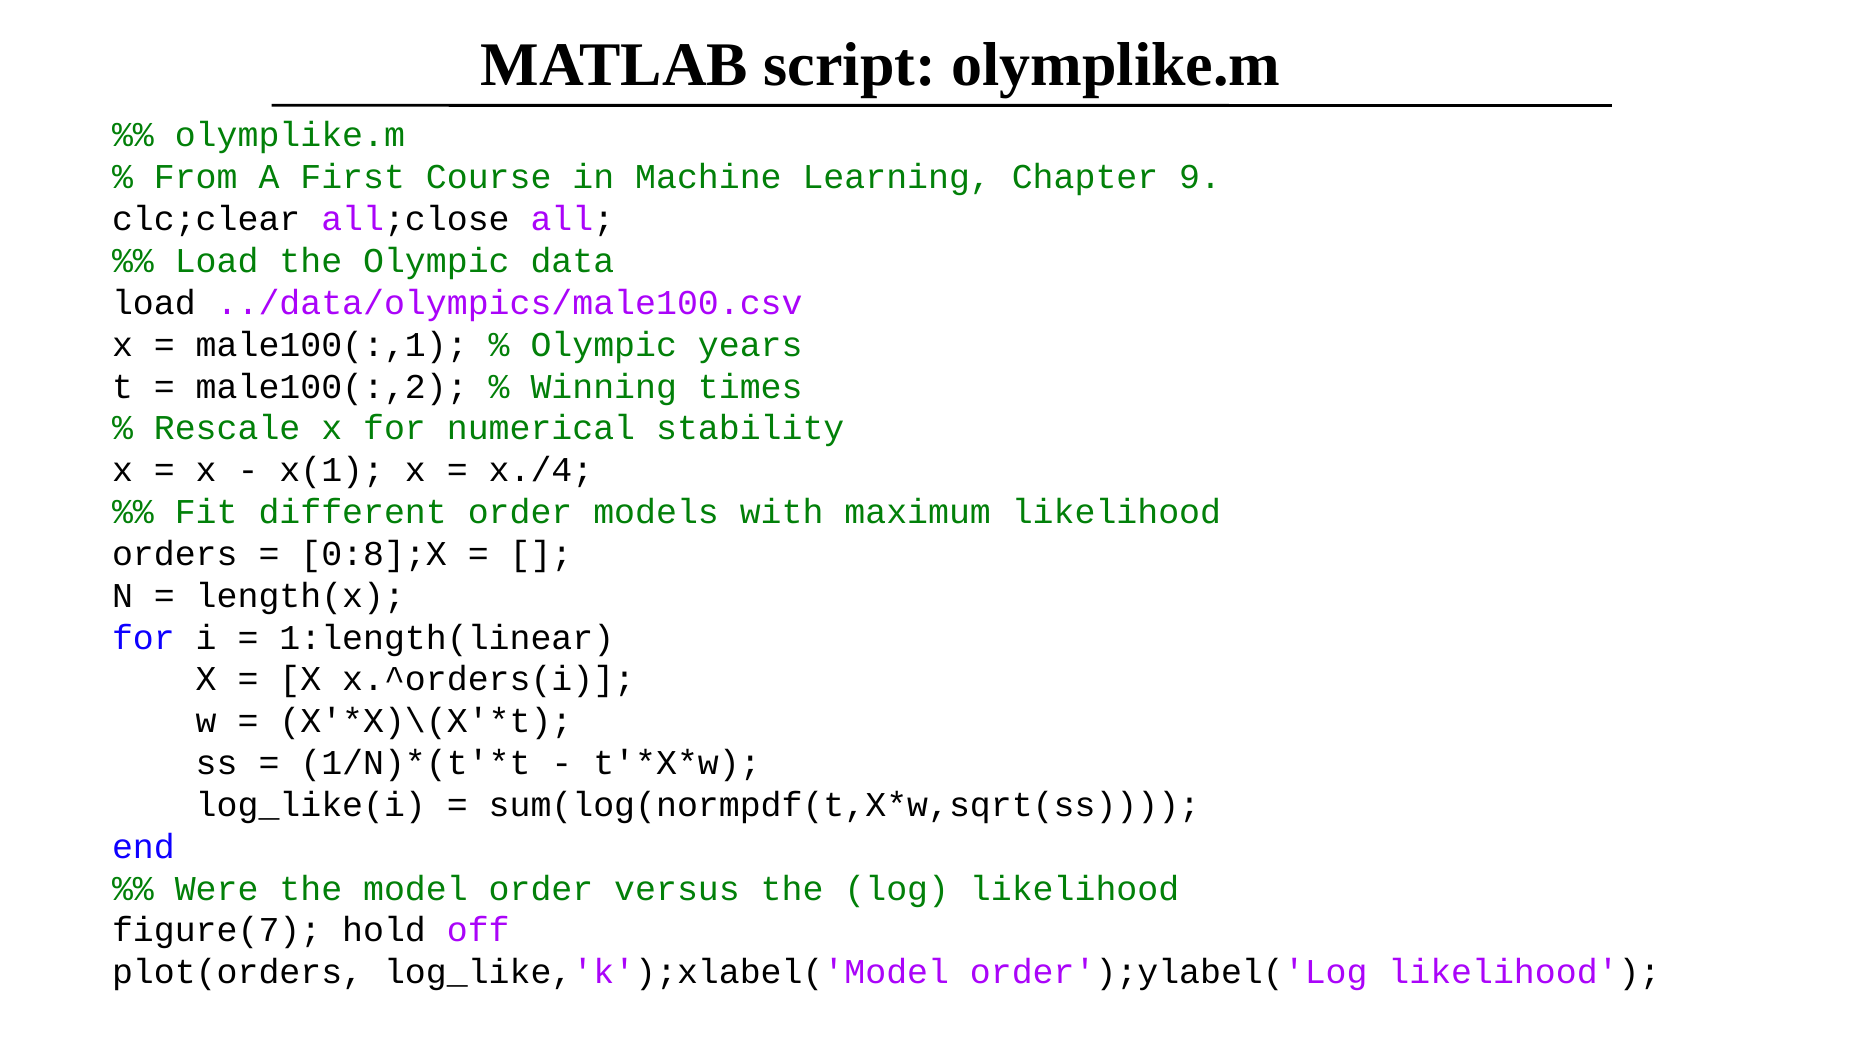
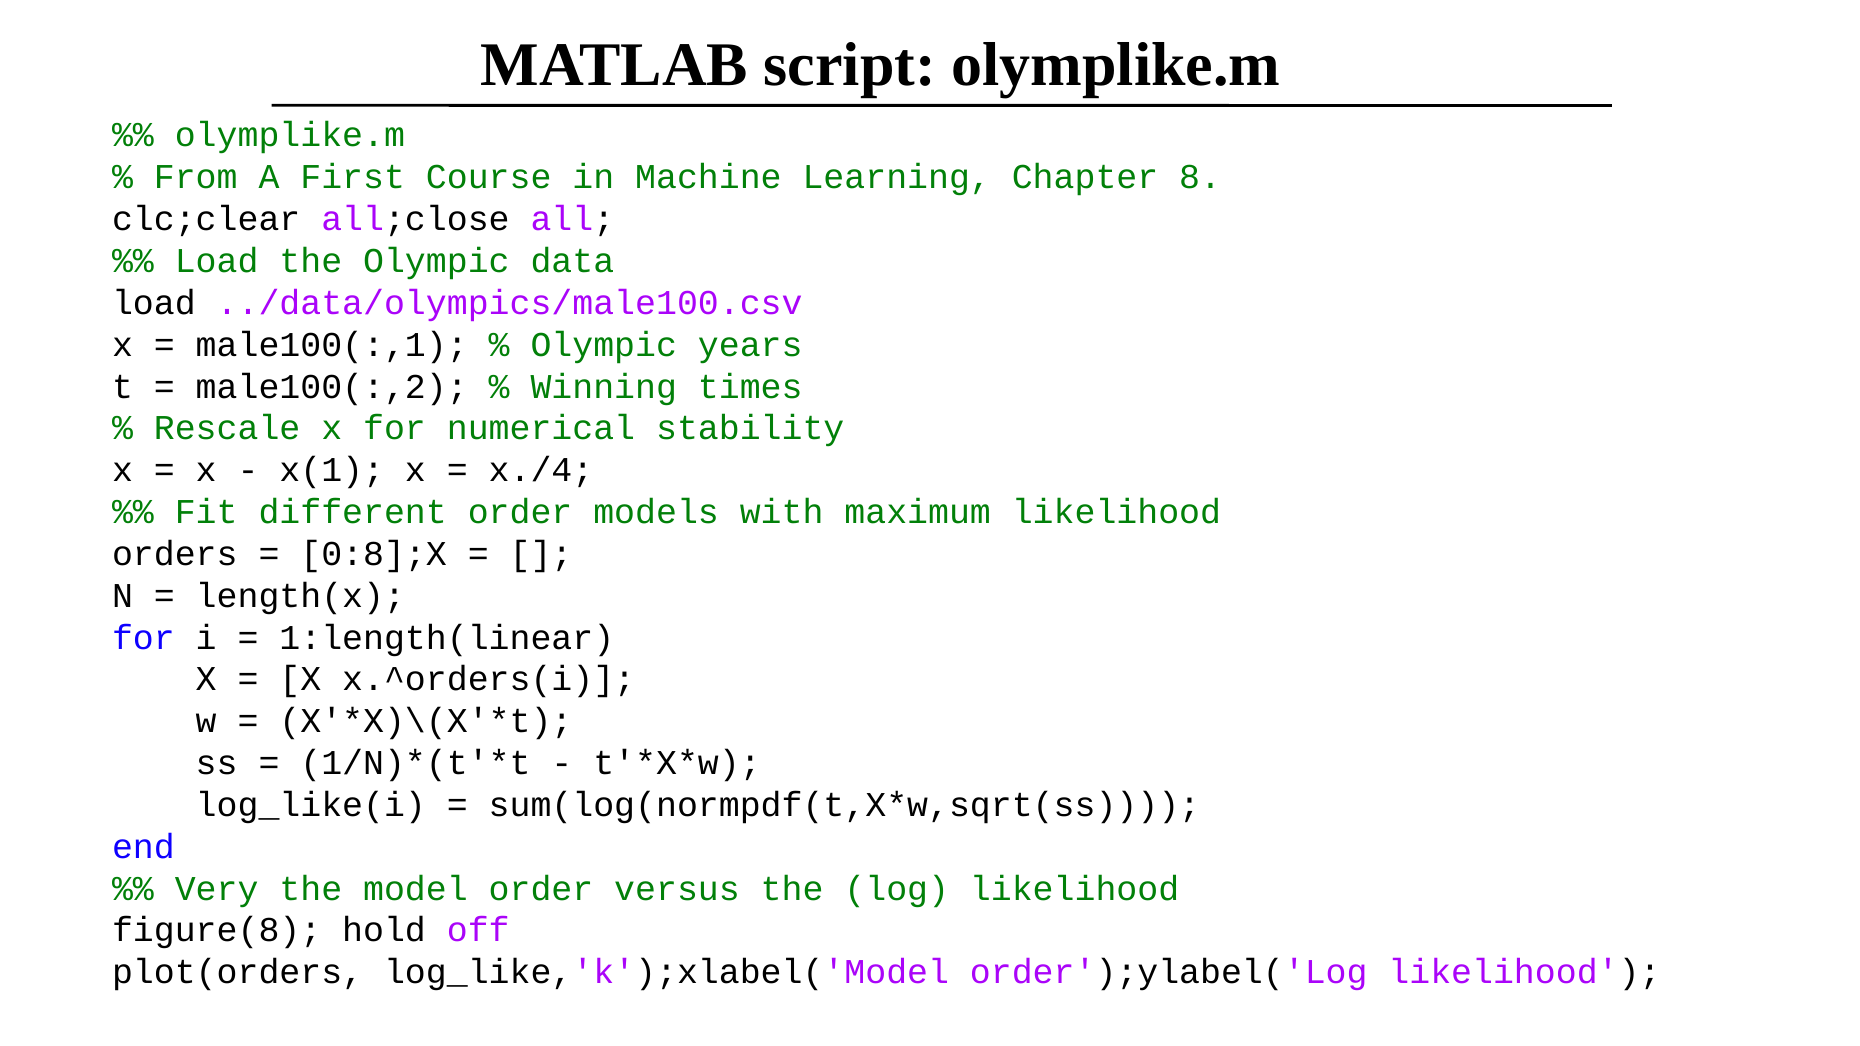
9: 9 -> 8 (1200, 177)
Were: Were -> Very (217, 889)
figure(7: figure(7 -> figure(8 (217, 931)
